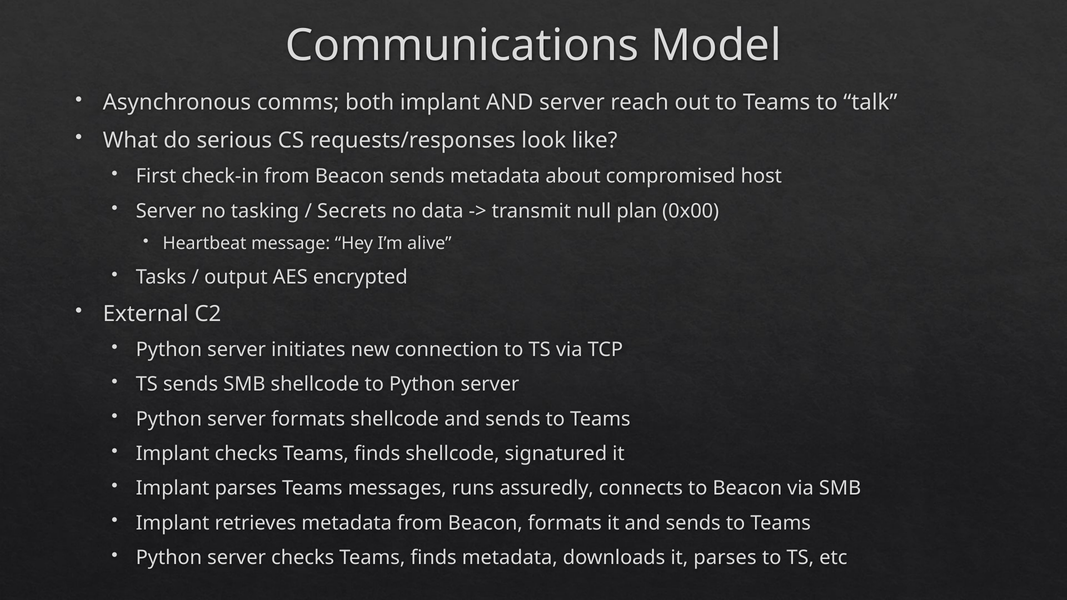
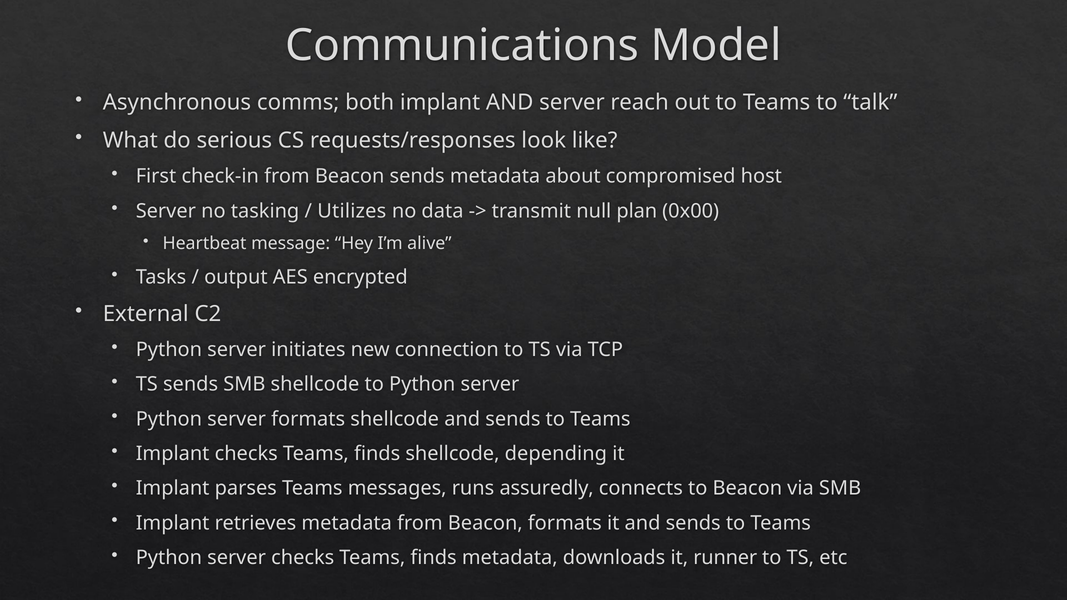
Secrets: Secrets -> Utilizes (352, 211)
signatured: signatured -> depending (556, 454)
it parses: parses -> runner (725, 558)
